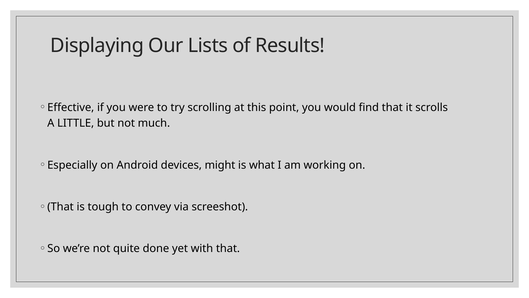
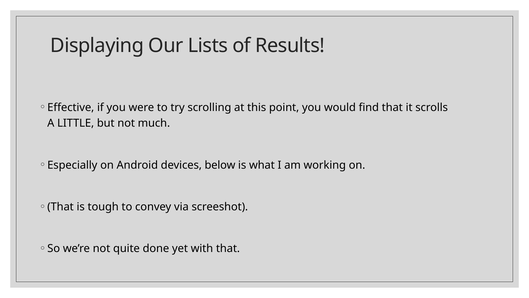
might: might -> below (220, 165)
